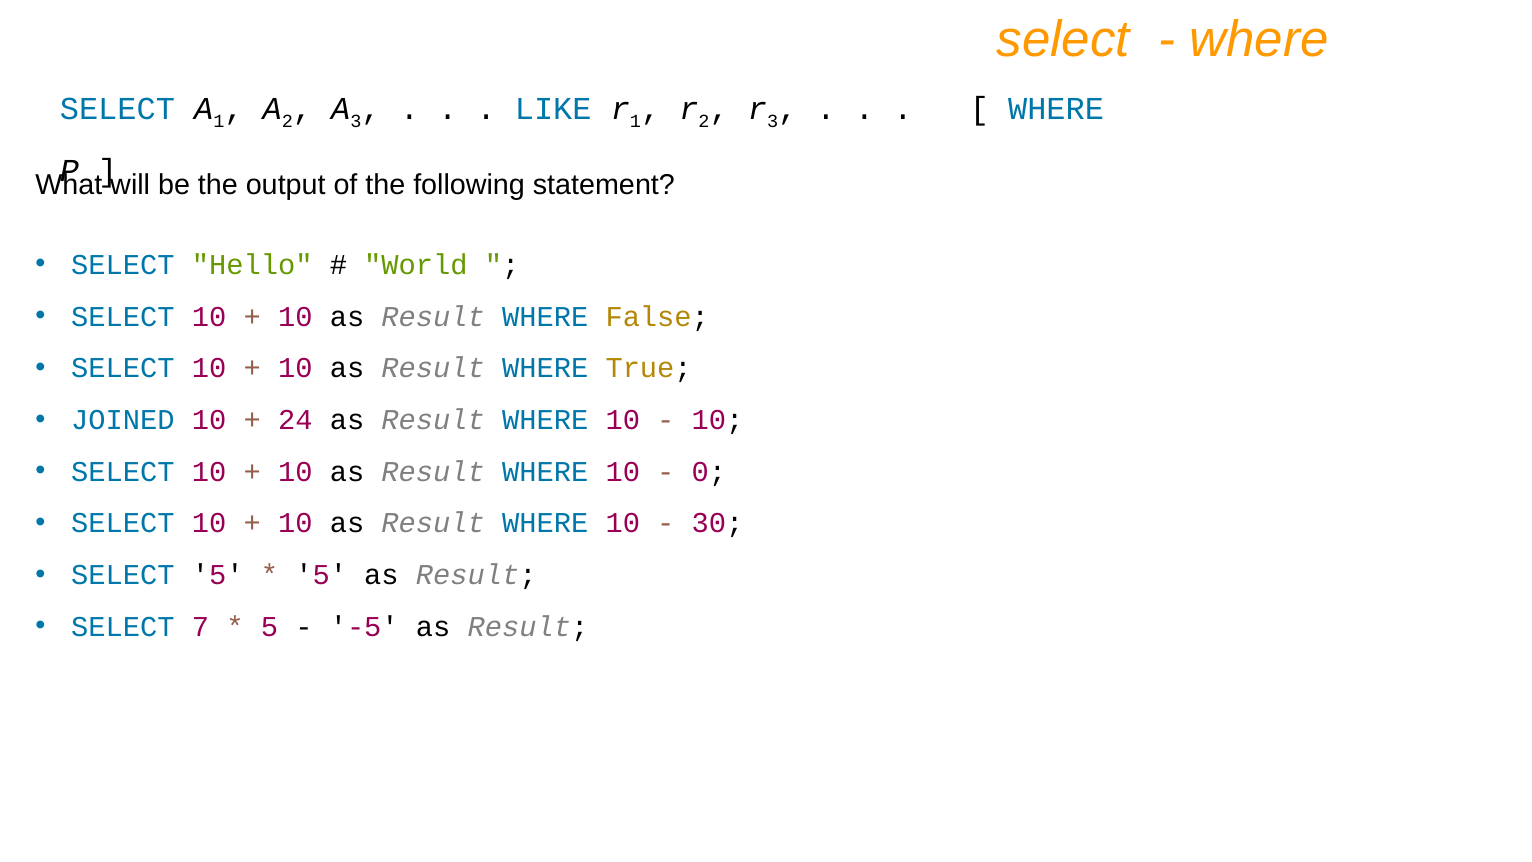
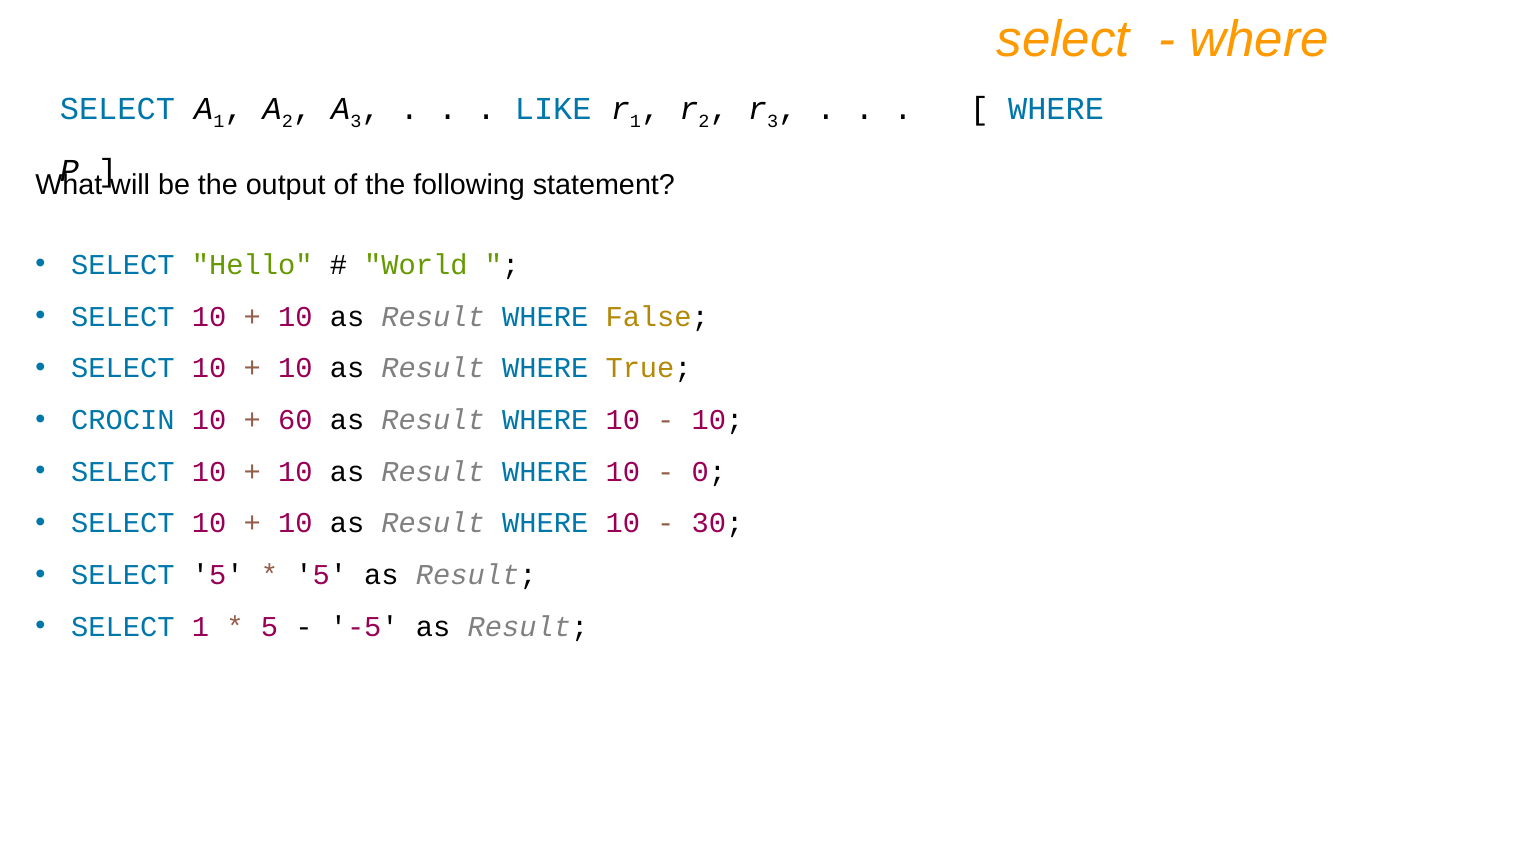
JOINED: JOINED -> CROCIN (123, 420)
24: 24 -> 60 (295, 420)
SELECT 7: 7 -> 1 (201, 627)
